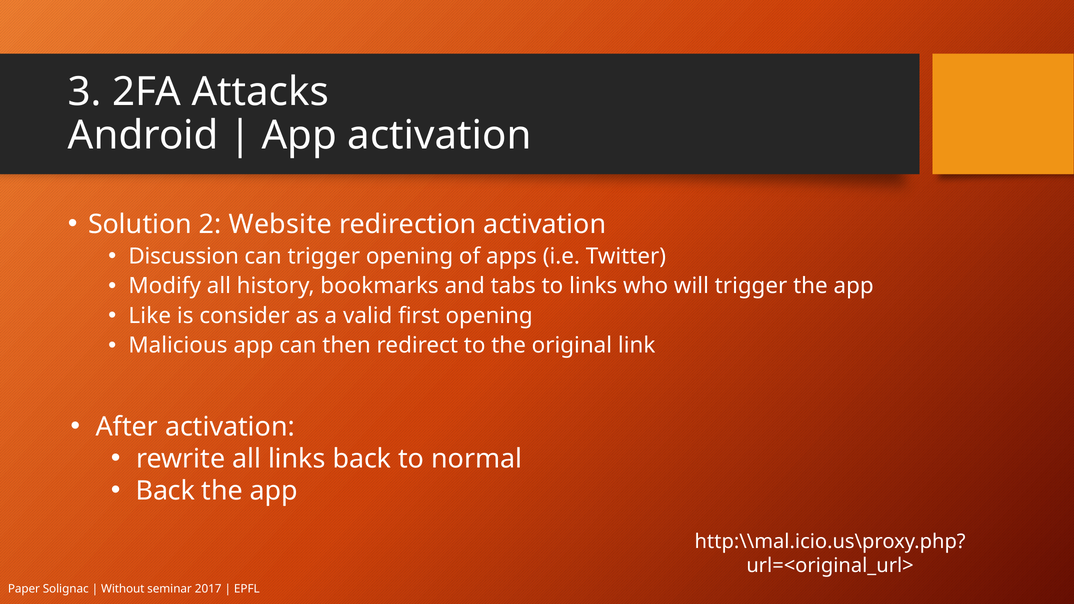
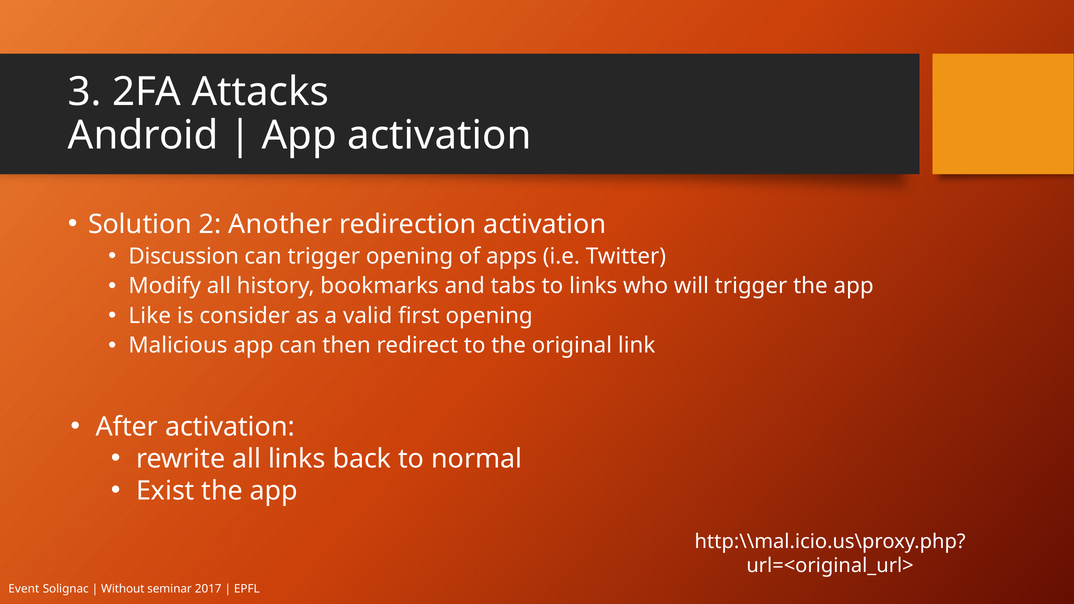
Website: Website -> Another (280, 224)
Back: Back -> Exist (165, 491)
Paper: Paper -> Event (24, 589)
